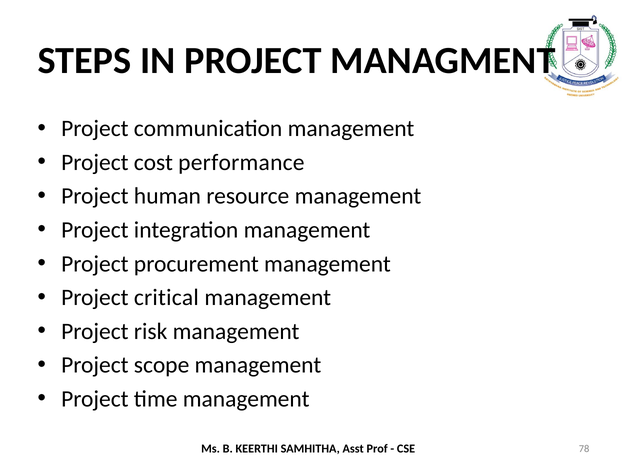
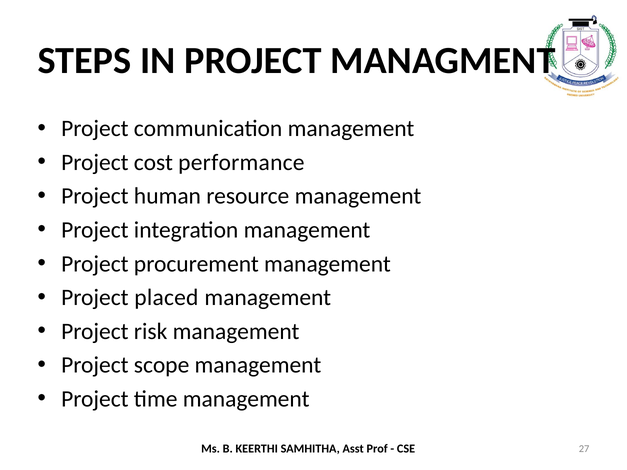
critical: critical -> placed (166, 298)
78: 78 -> 27 (584, 449)
